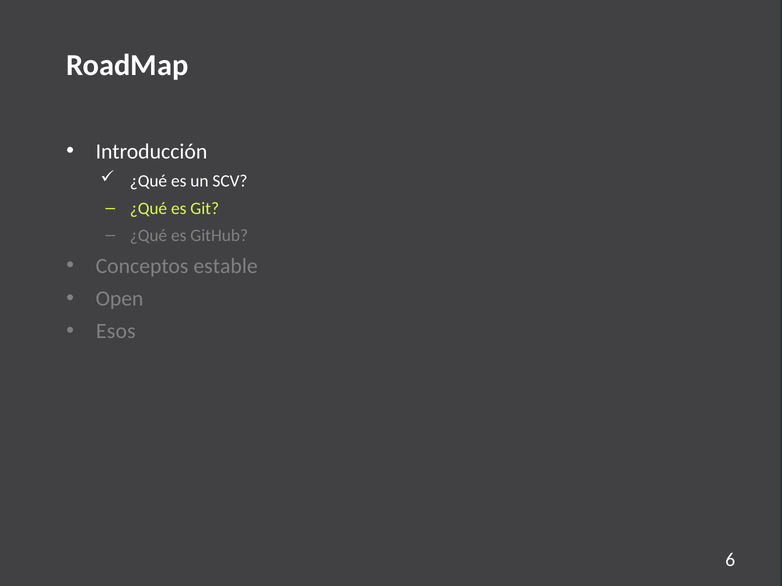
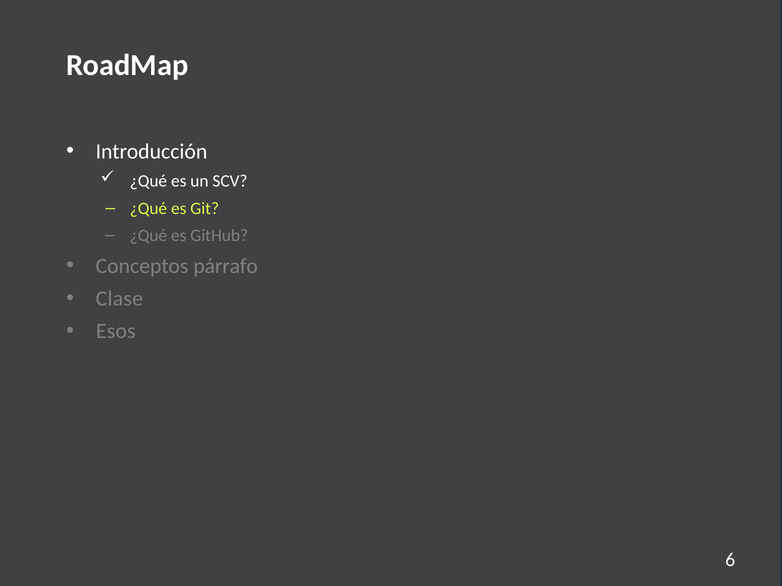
estable: estable -> párrafo (226, 266)
Open: Open -> Clase (119, 299)
